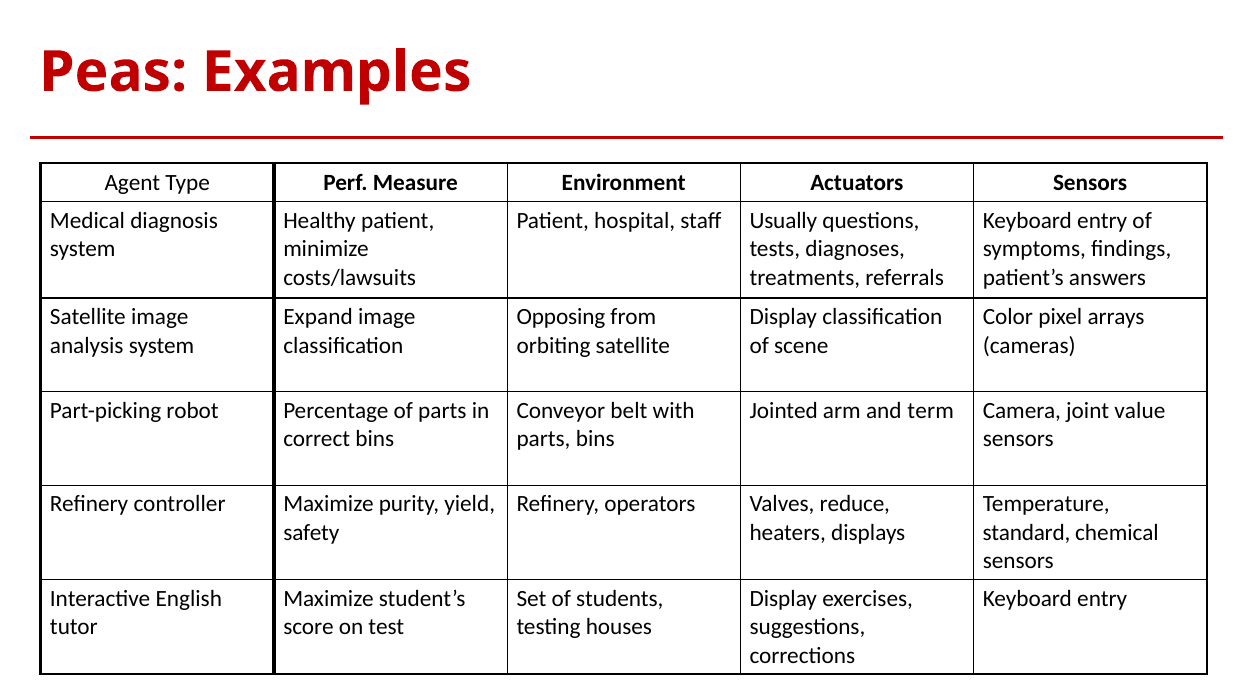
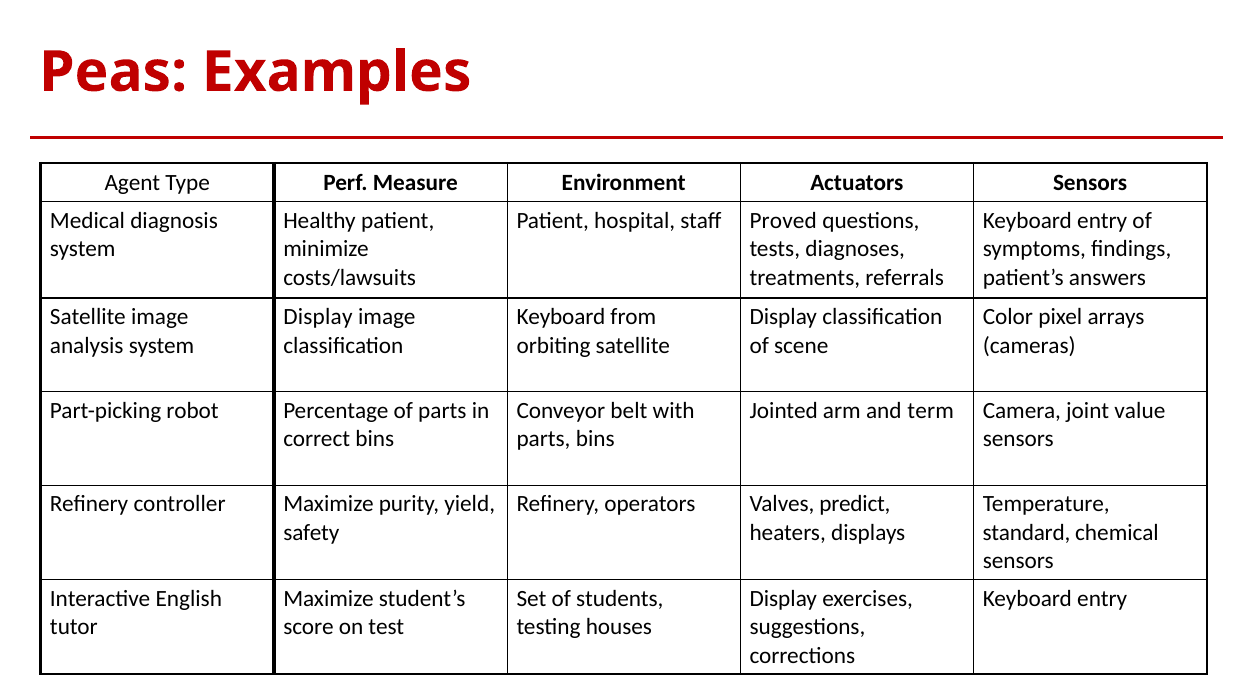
Usually: Usually -> Proved (783, 221)
Expand: Expand -> Display (318, 317)
Opposing: Opposing -> Keyboard (561, 317)
reduce: reduce -> predict (855, 504)
